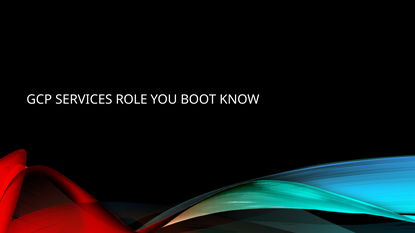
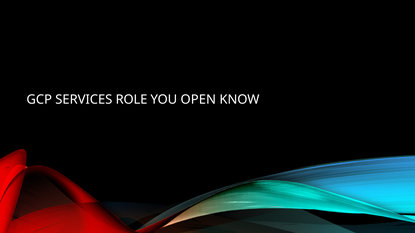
BOOT: BOOT -> OPEN (198, 100)
